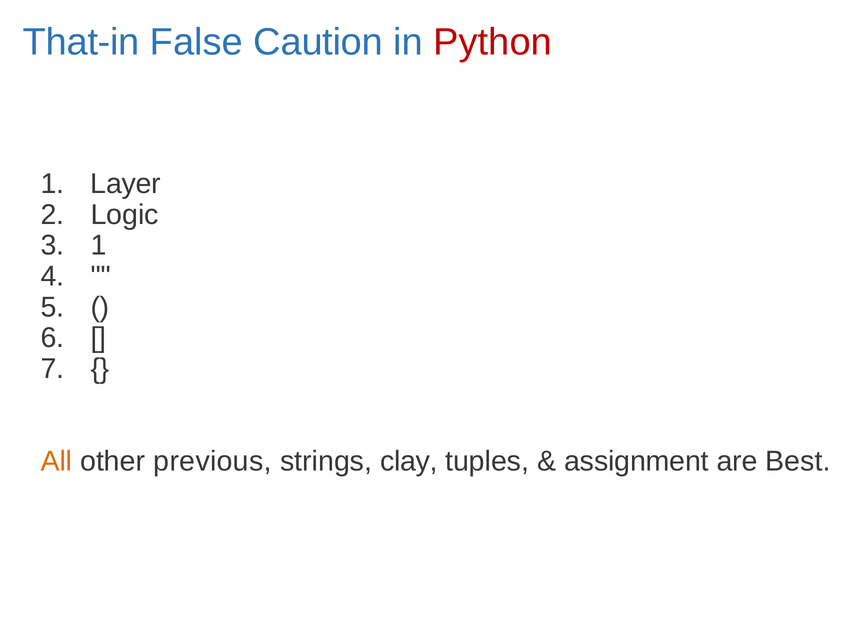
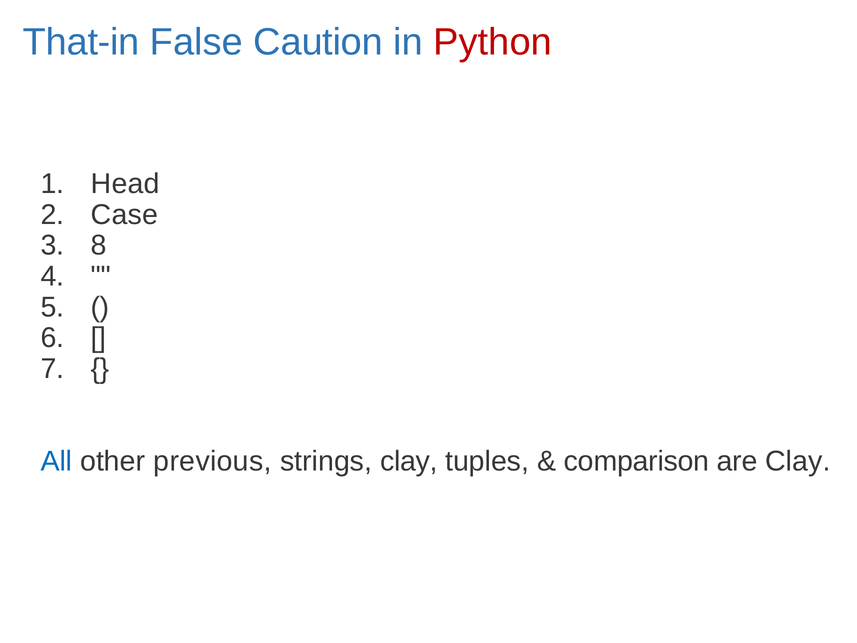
Layer: Layer -> Head (125, 184)
Logic: Logic -> Case (124, 215)
1: 1 -> 8 (99, 245)
All colour: orange -> blue (56, 461)
assignment: assignment -> comparison (637, 461)
are Best: Best -> Clay (798, 461)
